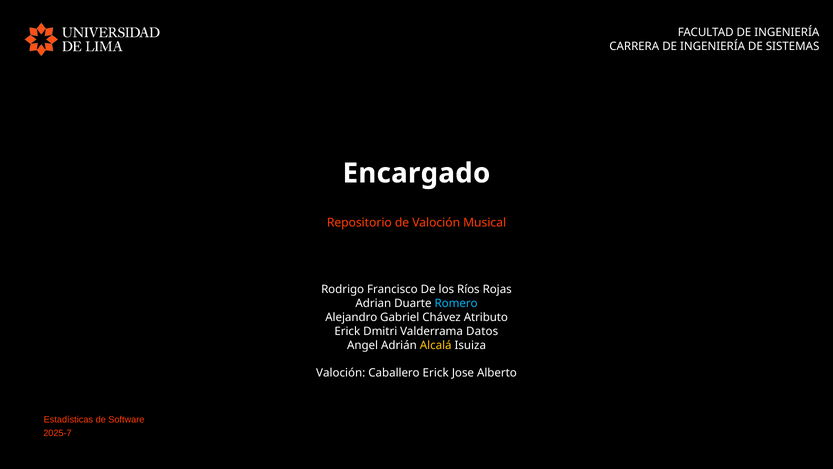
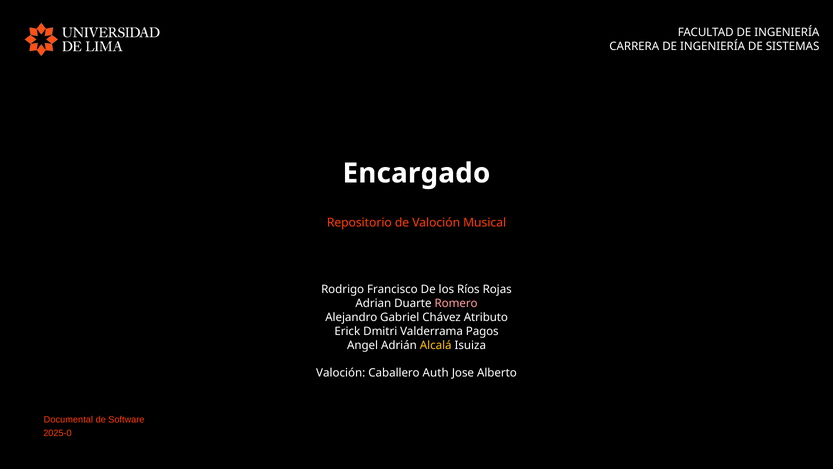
Romero colour: light blue -> pink (456, 303)
Datos: Datos -> Pagos (482, 331)
Caballero Erick: Erick -> Auth (436, 373)
Estadísticas: Estadísticas -> Documental (68, 419)
2025-7: 2025-7 -> 2025-0 (57, 433)
